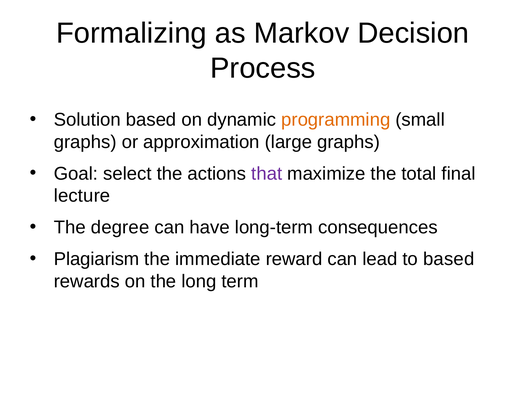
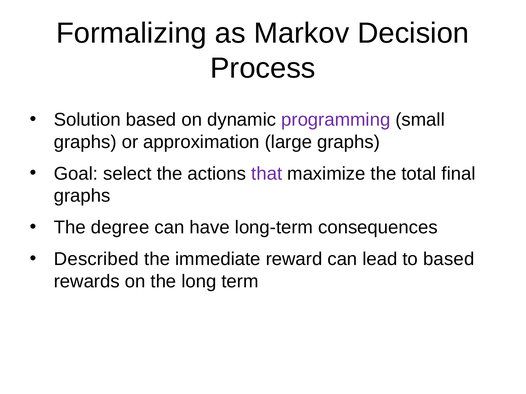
programming colour: orange -> purple (336, 120)
lecture: lecture -> graphs (82, 196)
Plagiarism: Plagiarism -> Described (96, 259)
